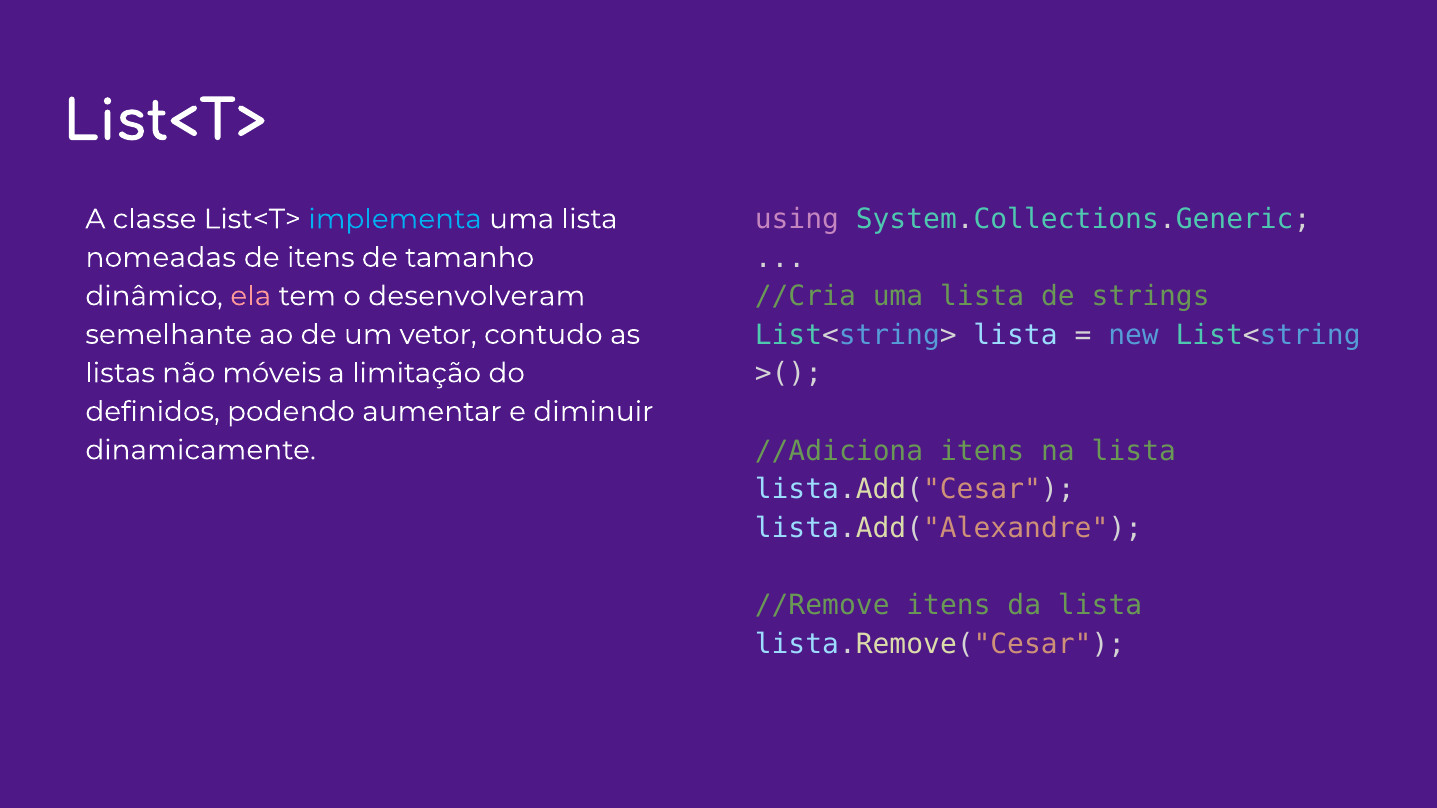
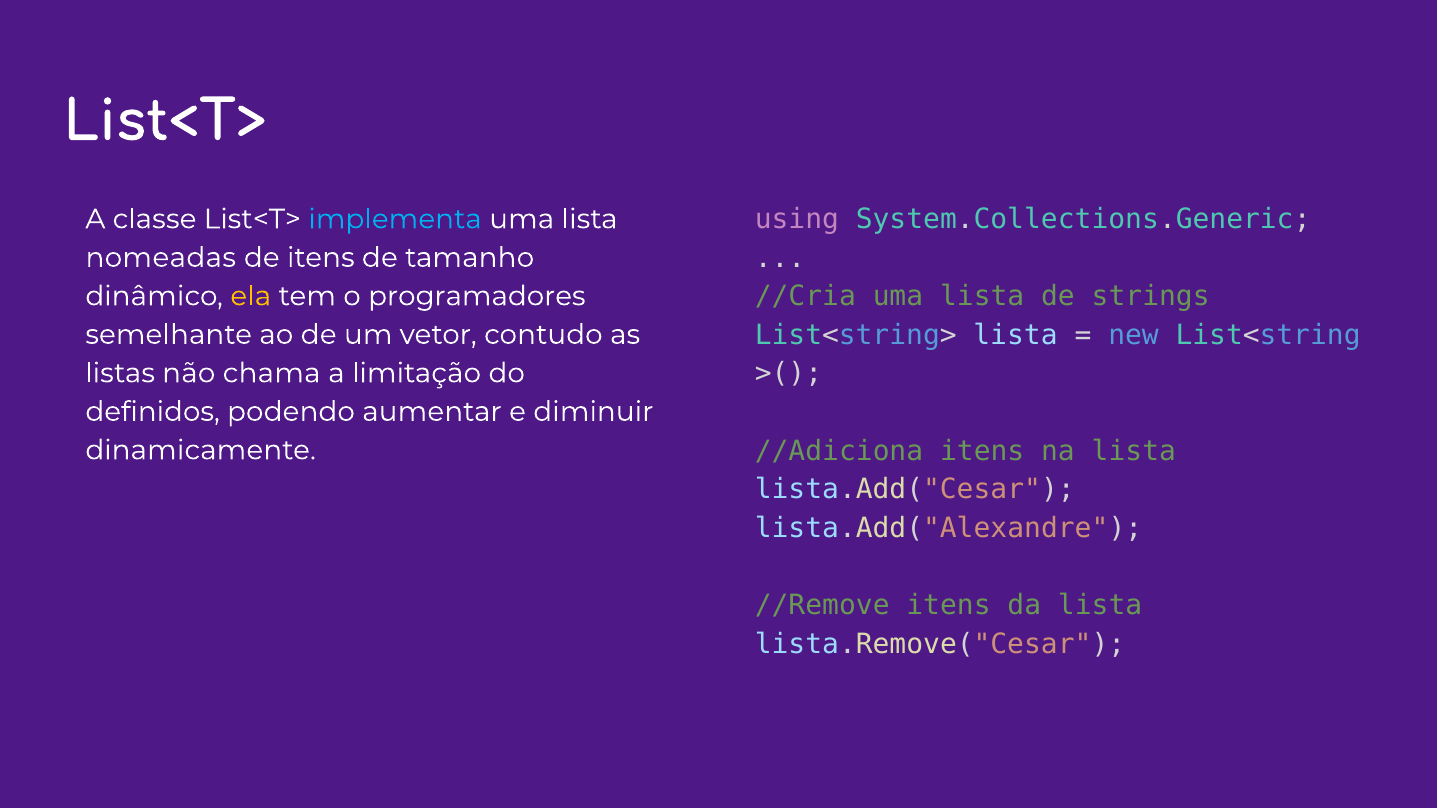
ela colour: pink -> yellow (251, 296)
desenvolveram: desenvolveram -> programadores (477, 296)
móveis: móveis -> chama (272, 373)
